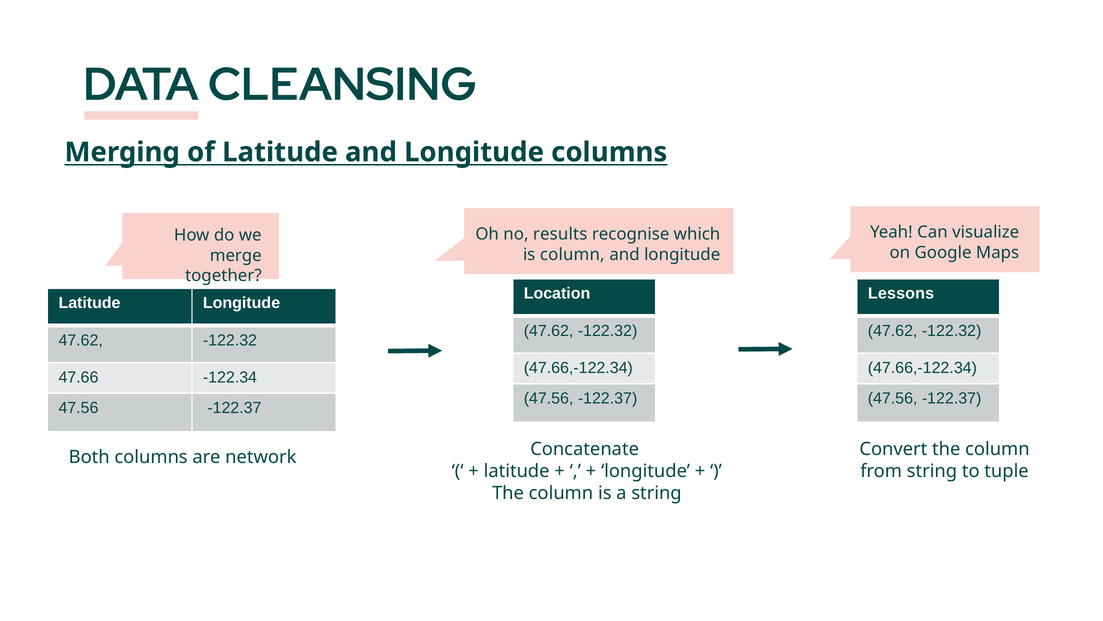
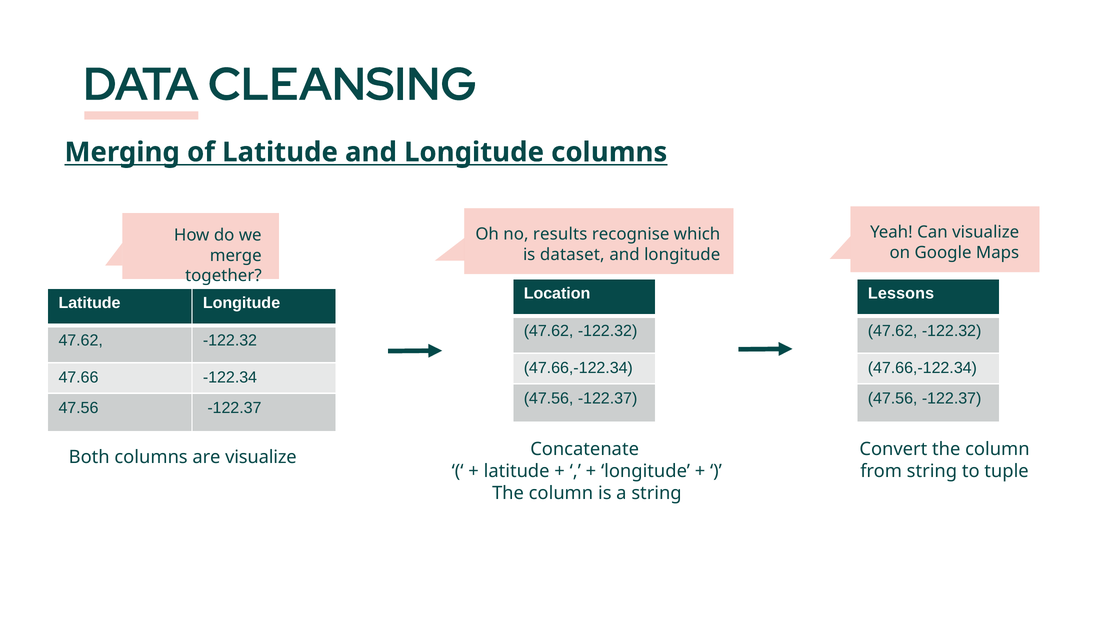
is column: column -> dataset (572, 254)
are network: network -> visualize (261, 457)
